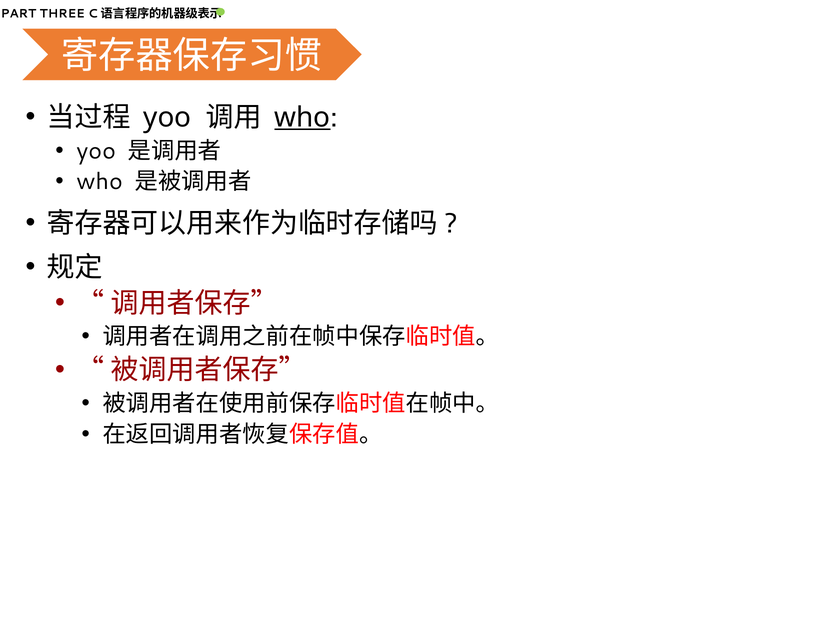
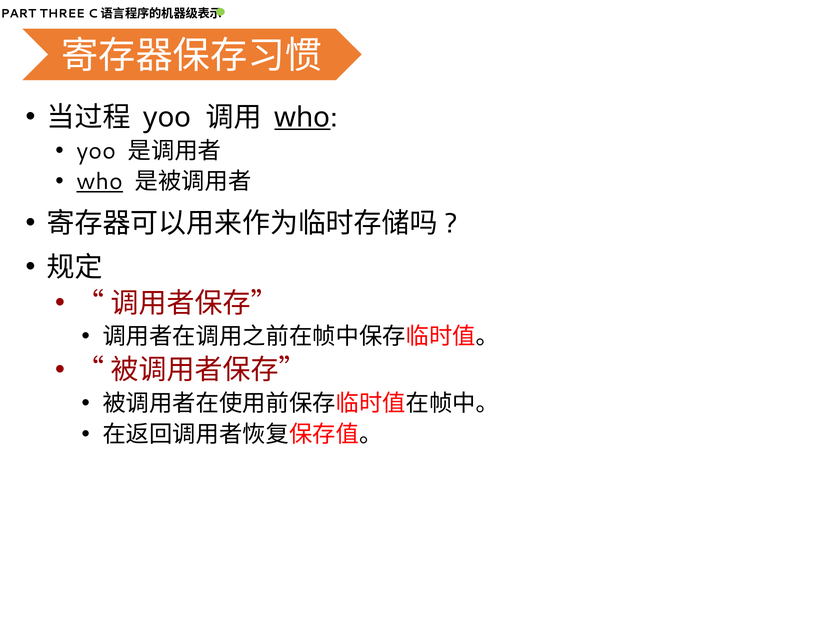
who underline: none -> present (100, 182)
